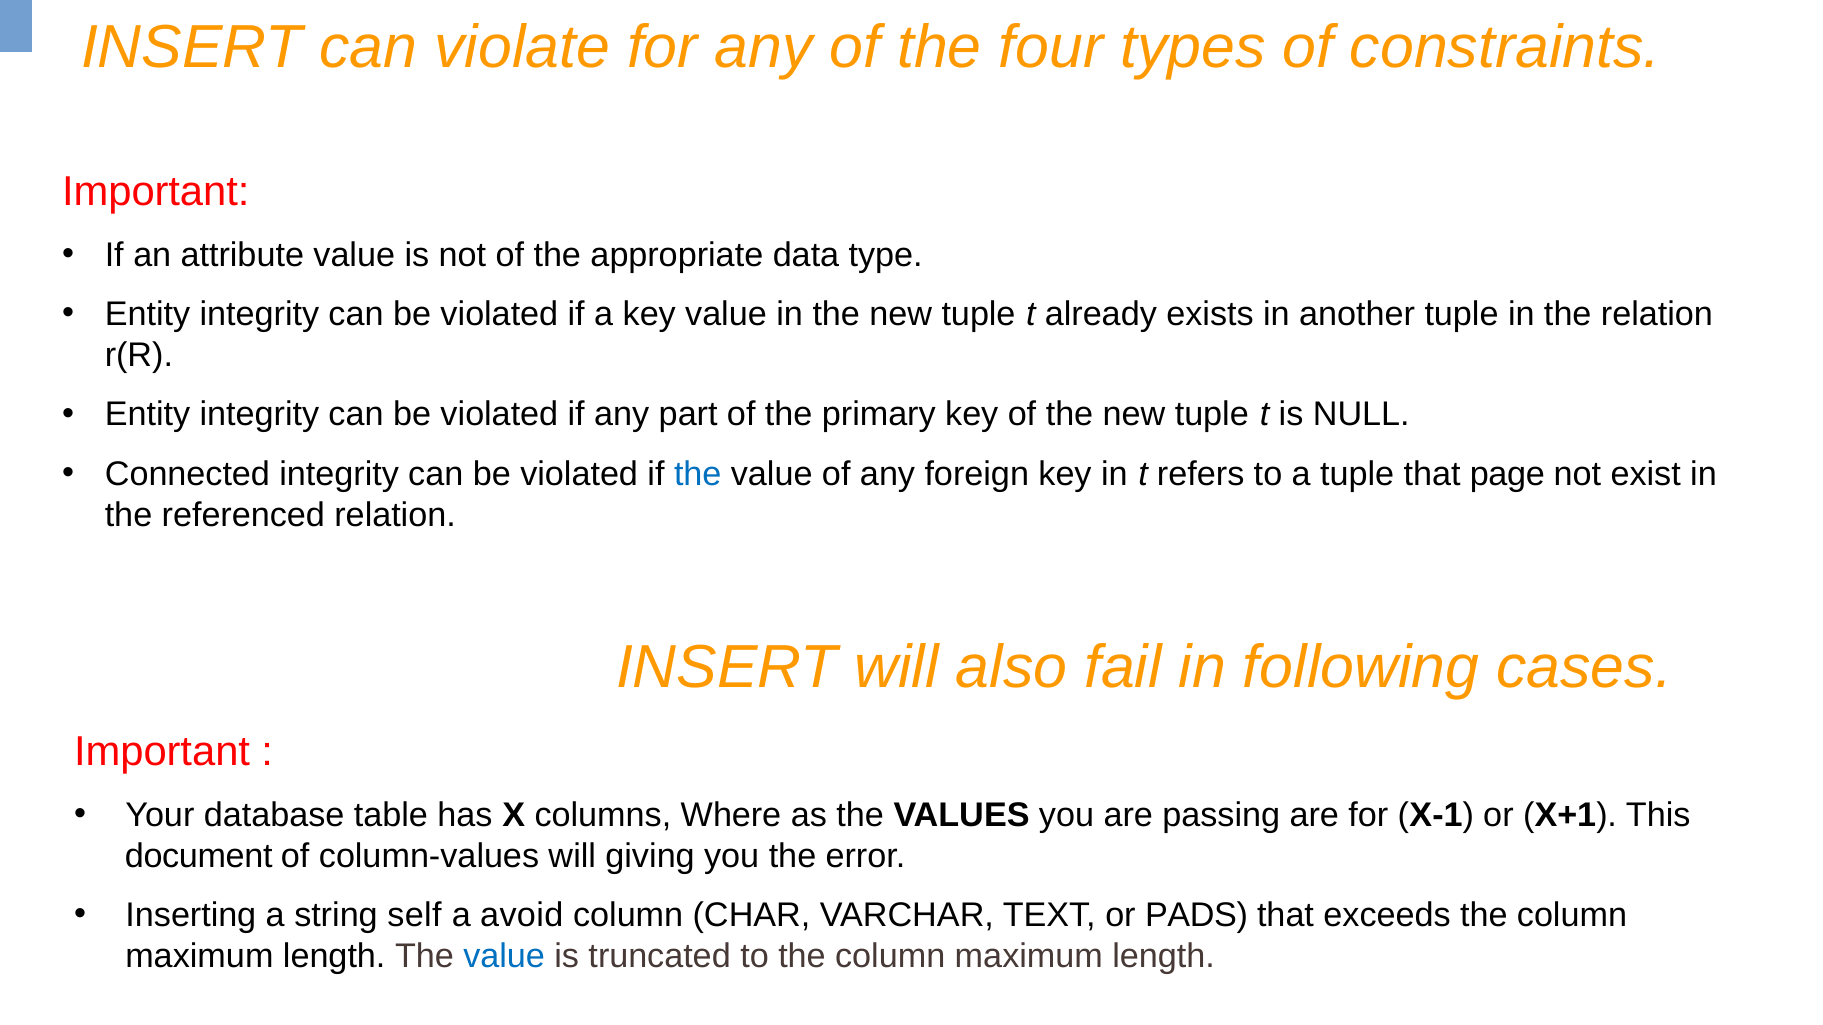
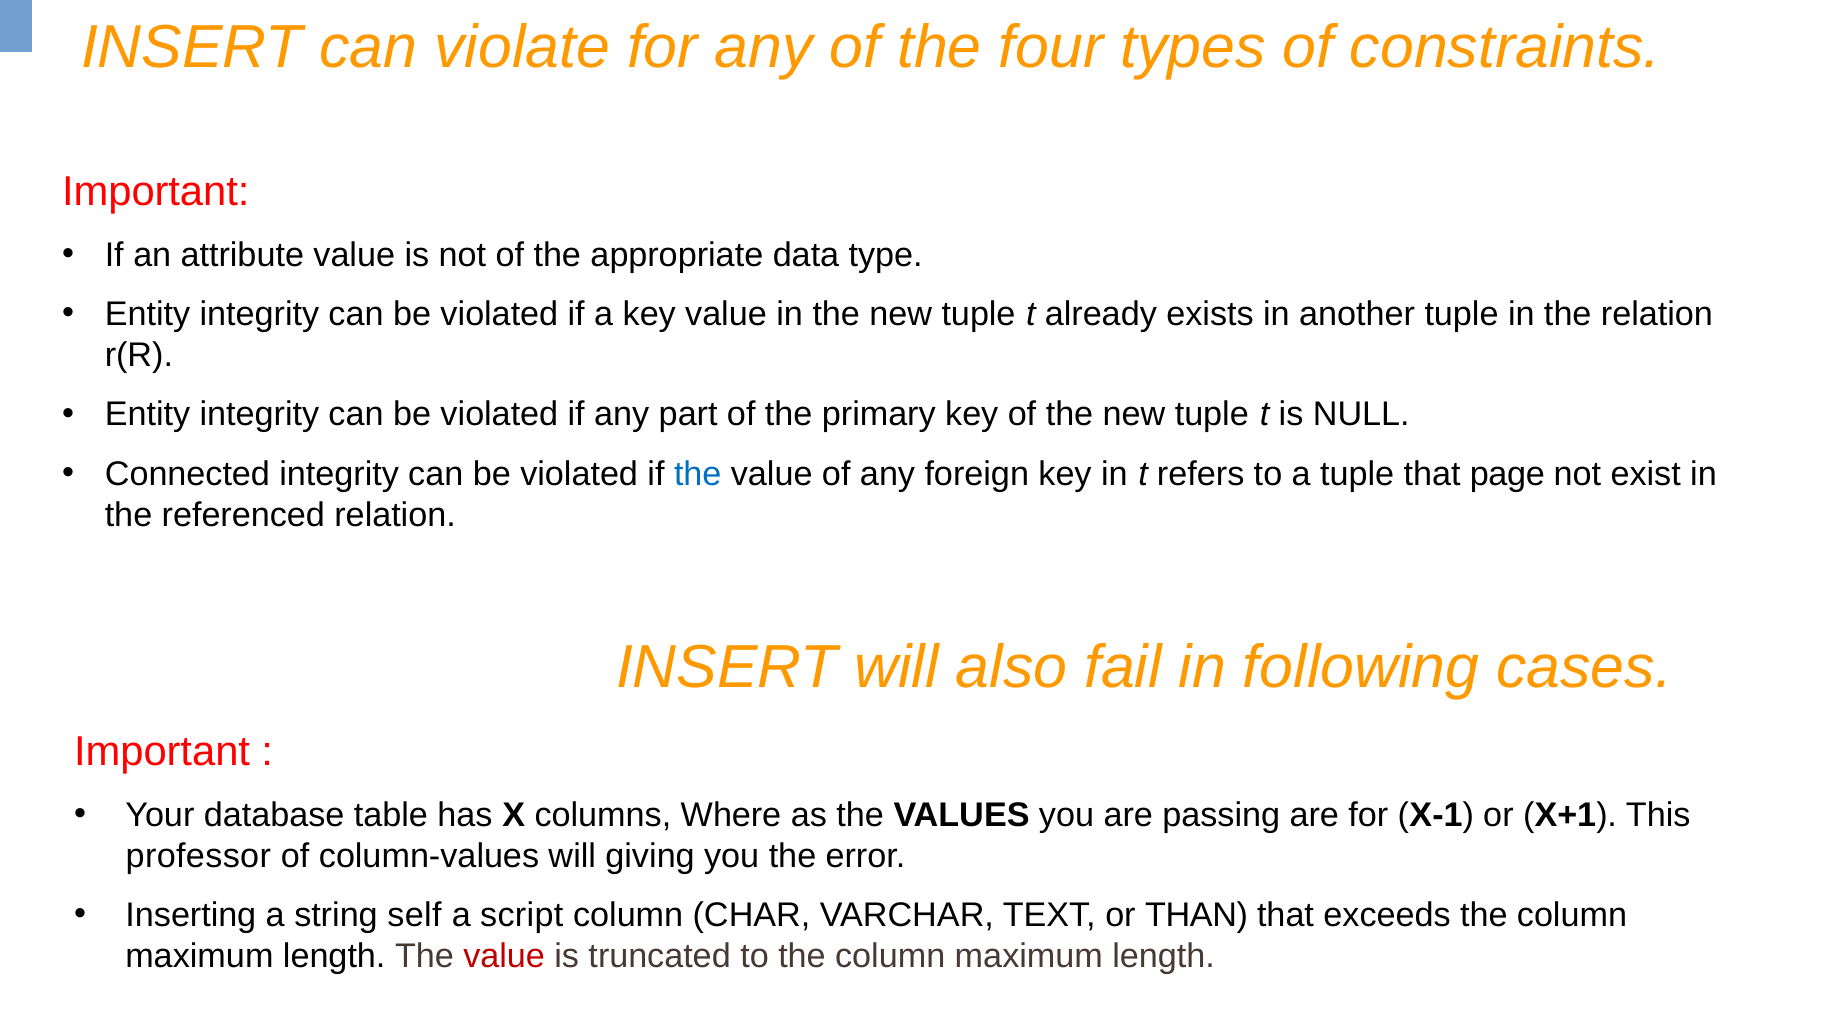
document: document -> professor (198, 856)
avoid: avoid -> script (522, 915)
PADS: PADS -> THAN (1196, 915)
value colour: blue -> red (504, 956)
